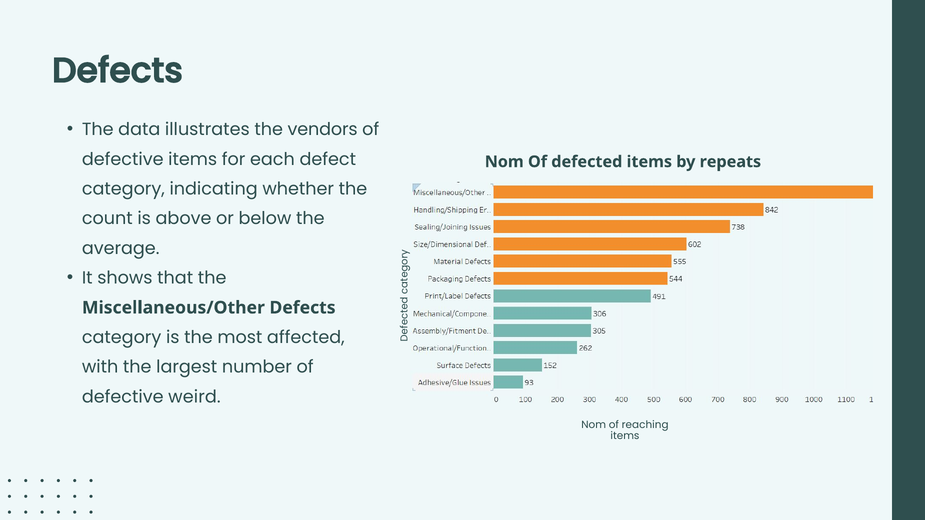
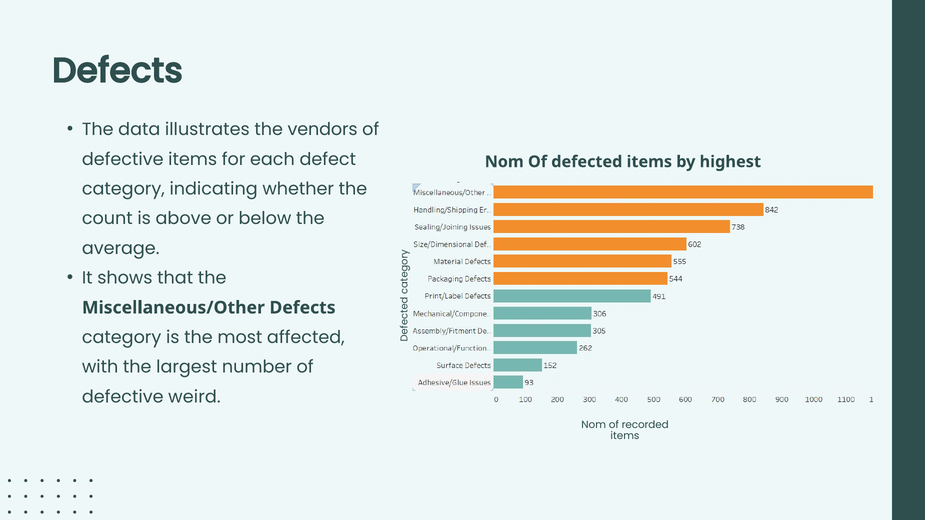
repeats: repeats -> highest (730, 162)
reaching: reaching -> recorded (645, 425)
